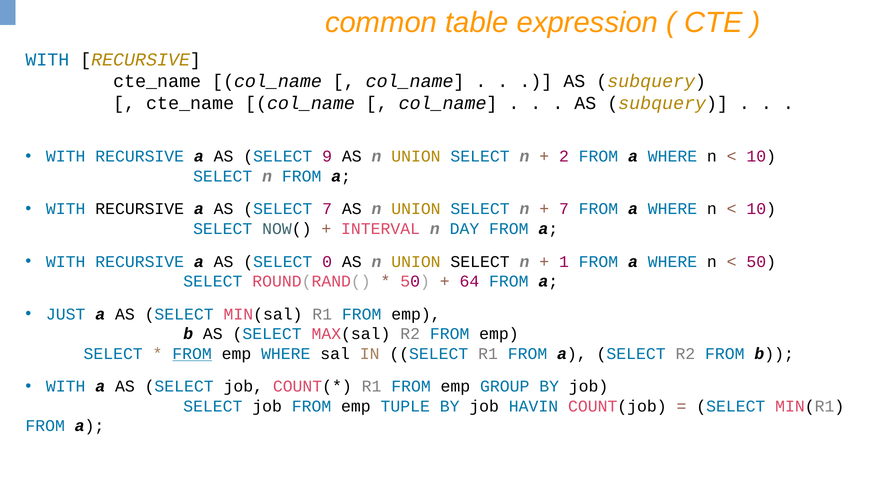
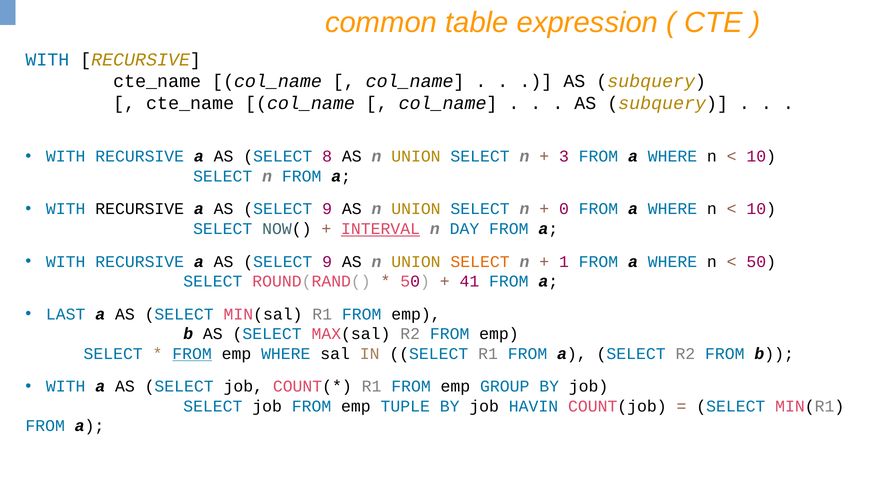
9: 9 -> 8 (327, 157)
2: 2 -> 3 (564, 157)
7: 7 -> 9 (327, 209)
7: 7 -> 0 (564, 209)
INTERVAL underline: none -> present (381, 229)
0: 0 -> 9 (327, 262)
SELECT colour: black -> orange (480, 262)
64: 64 -> 41 (469, 282)
JUST: JUST -> LAST (66, 314)
